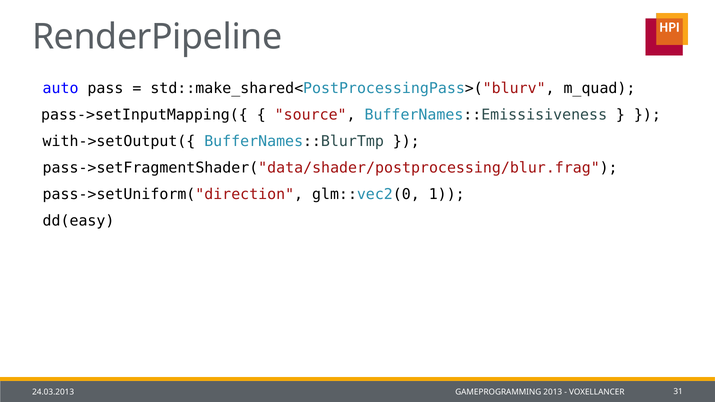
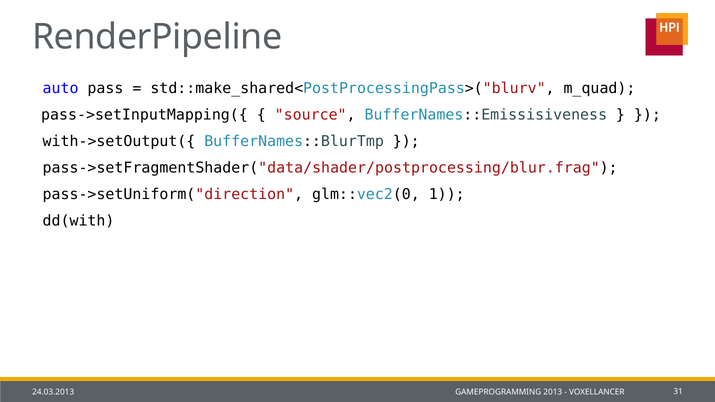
dd(easy: dd(easy -> dd(with (79, 221)
